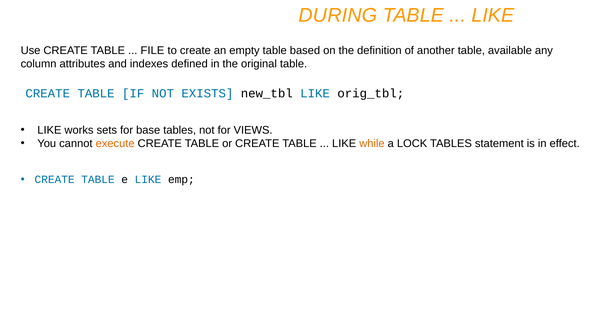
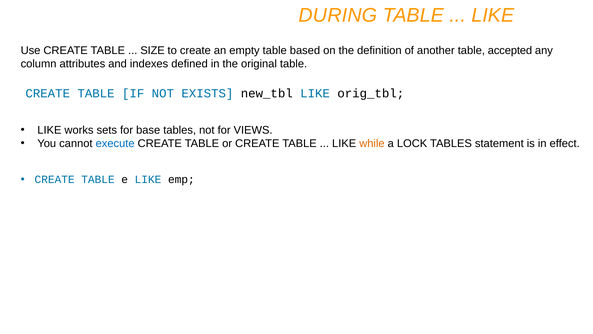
FILE: FILE -> SIZE (153, 50)
available: available -> accepted (510, 50)
execute colour: orange -> blue (115, 143)
